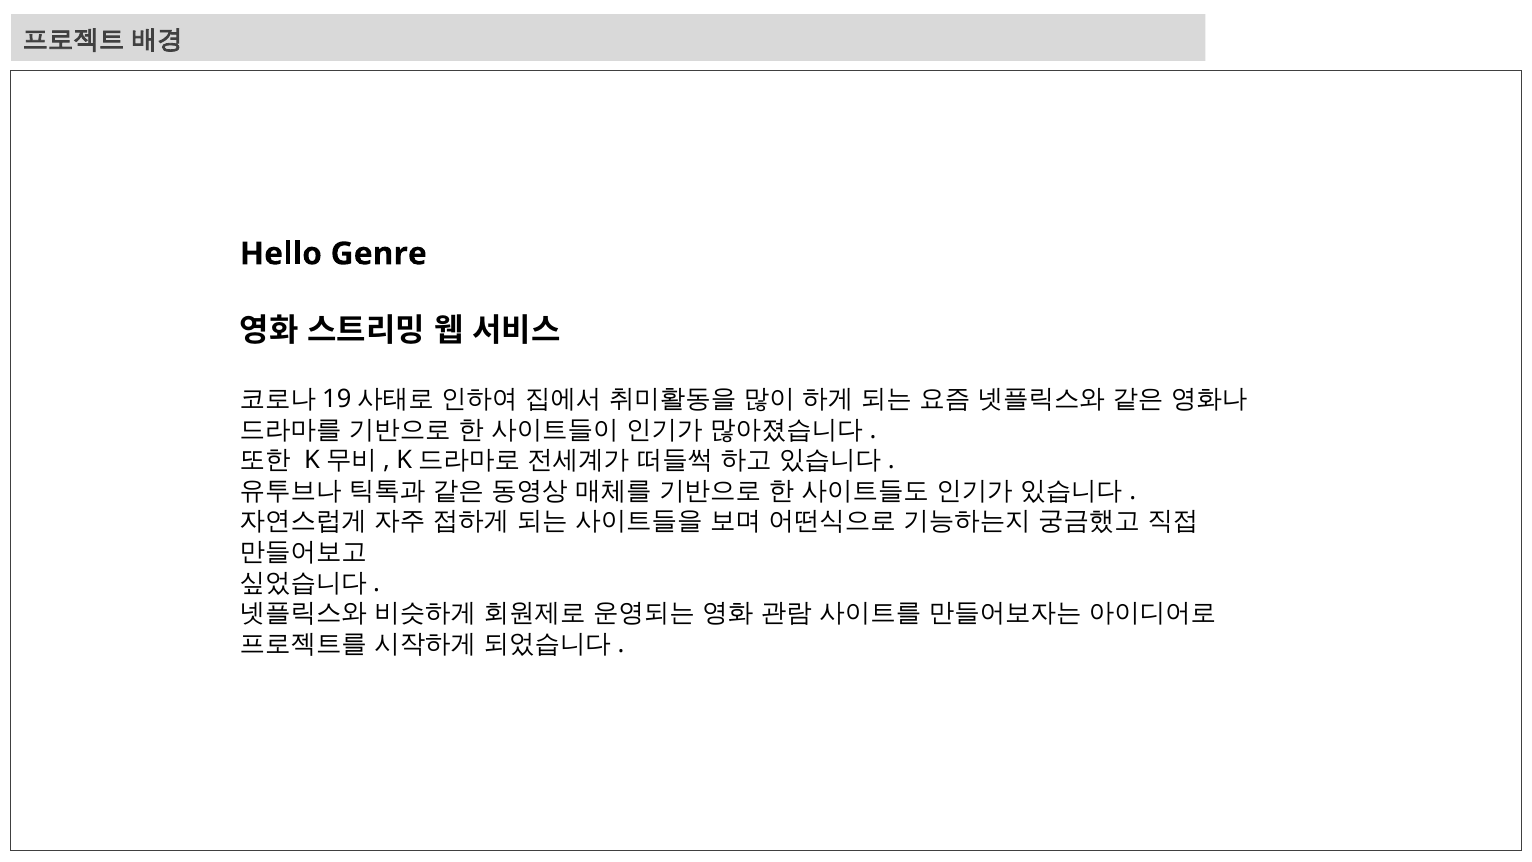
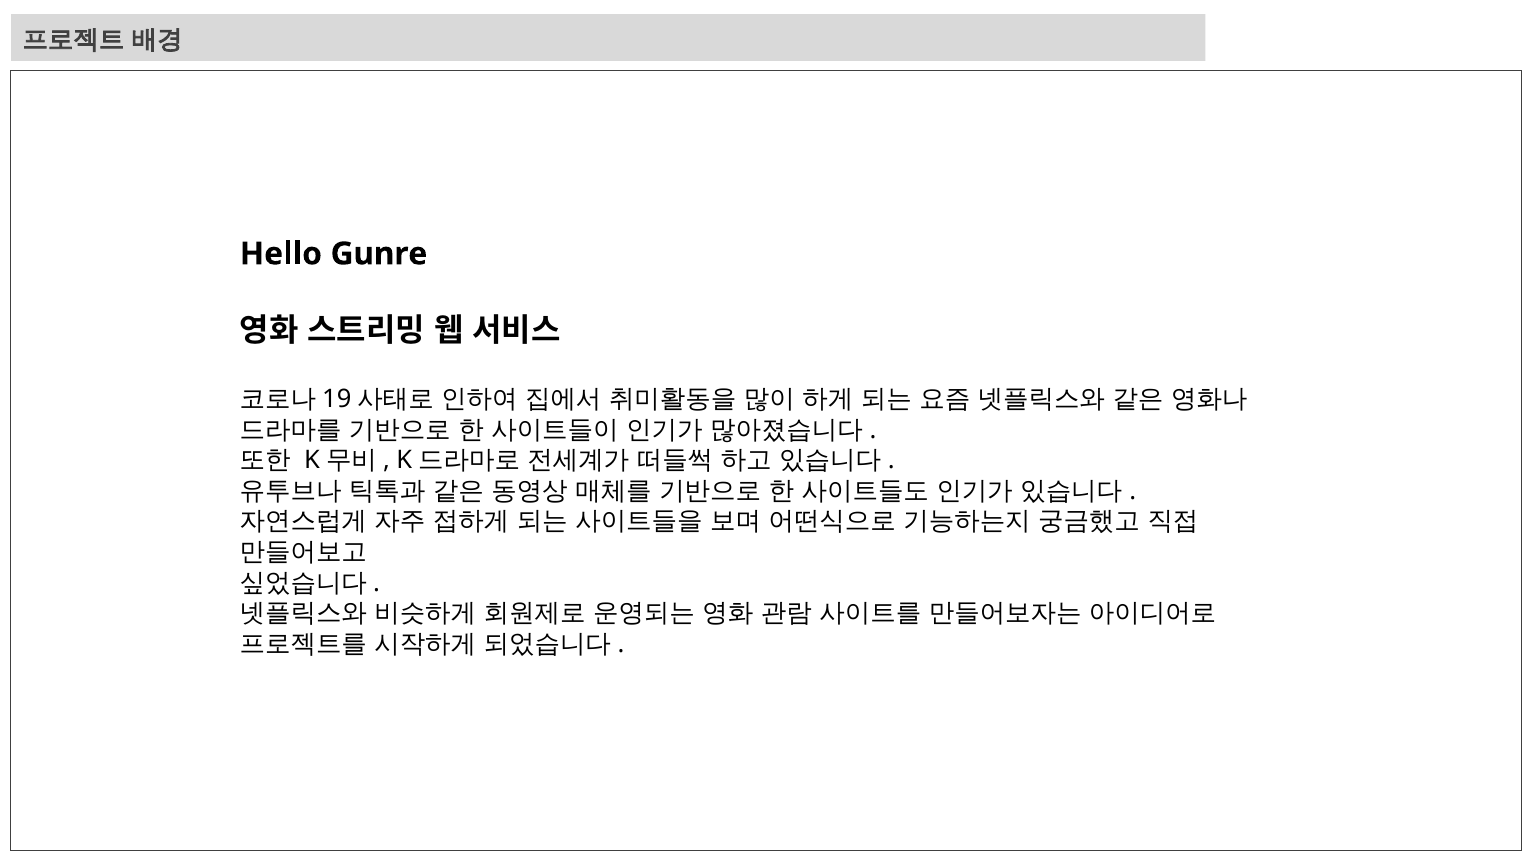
Genre: Genre -> Gunre (379, 254)
